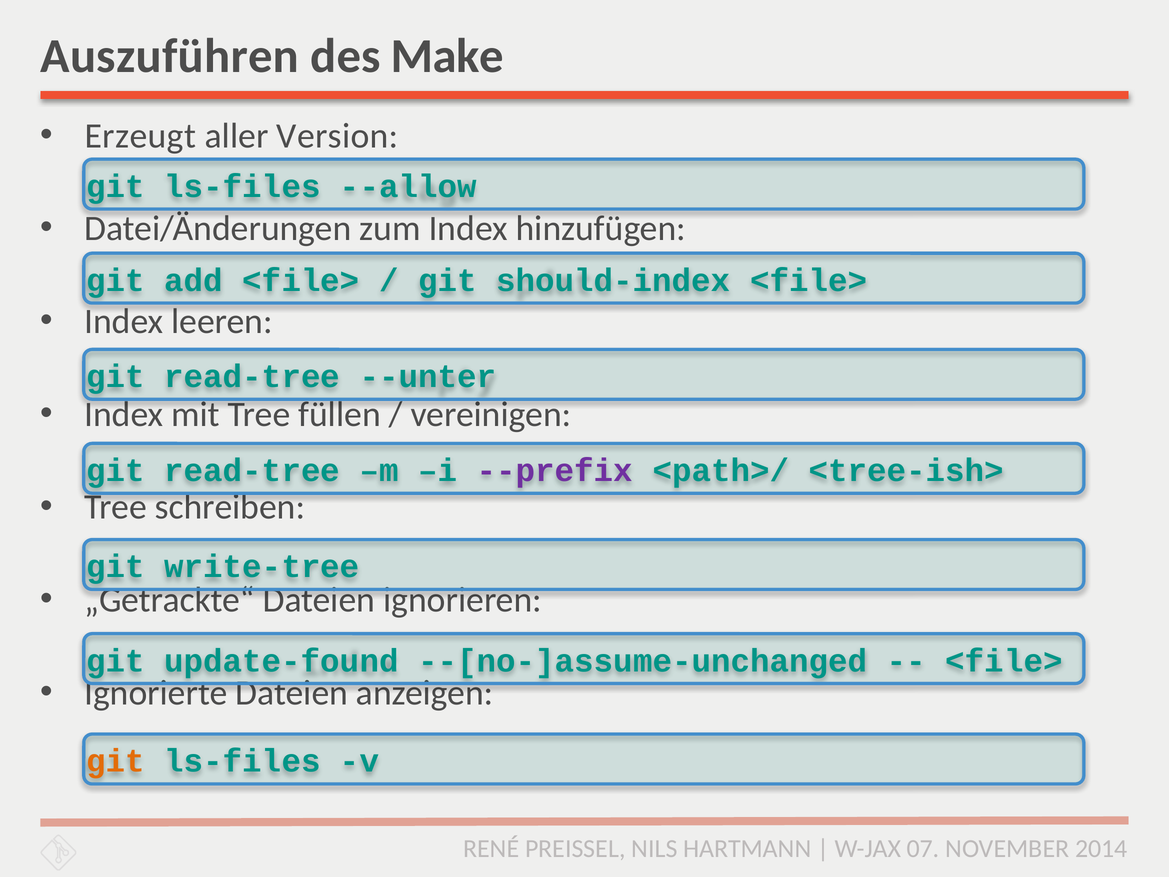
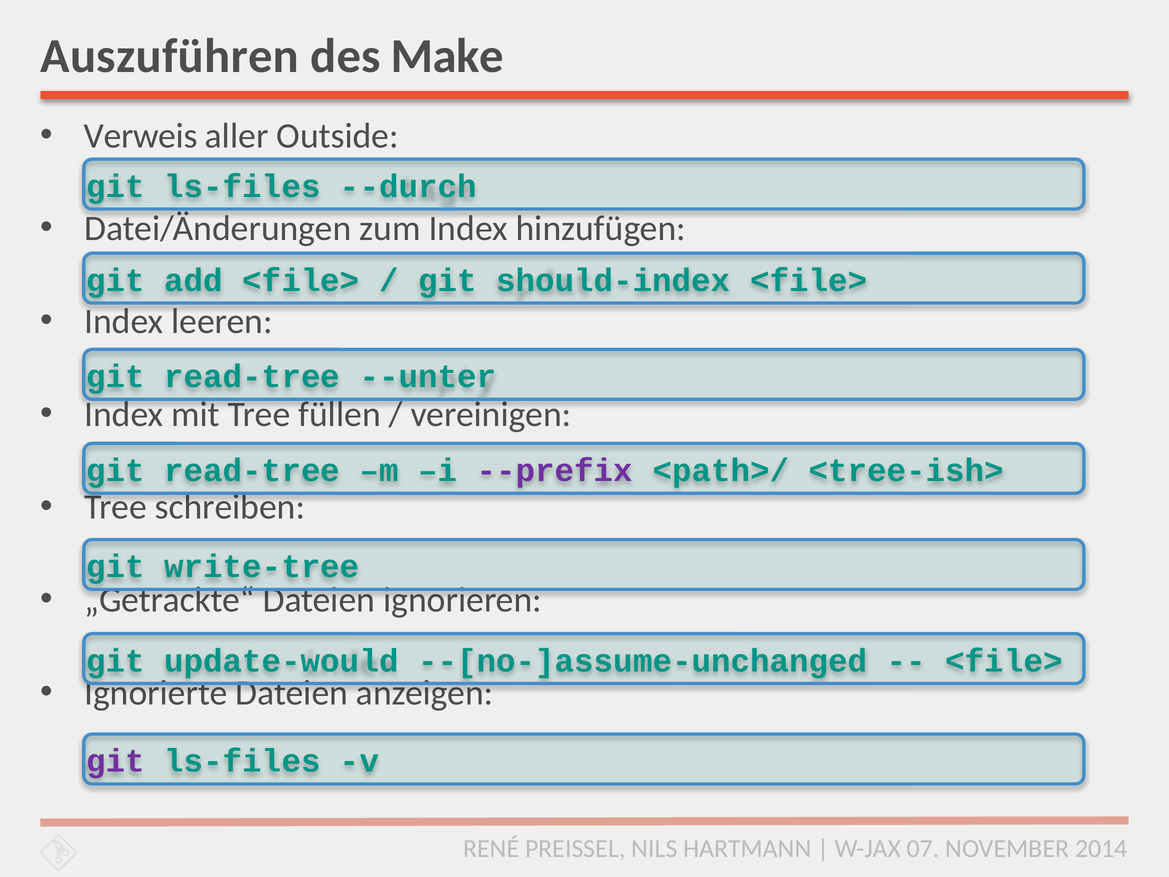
Erzeugt: Erzeugt -> Verweis (141, 136)
Version: Version -> Outside (338, 136)
--allow: --allow -> --durch (408, 186)
update-found: update-found -> update-would (281, 661)
git colour: orange -> purple (115, 761)
